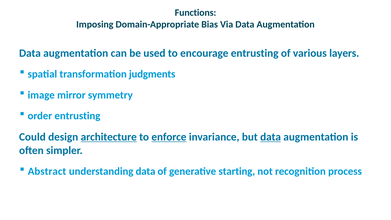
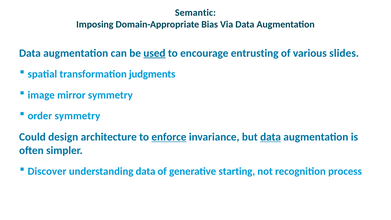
Functions: Functions -> Semantic (195, 13)
used underline: none -> present (154, 53)
layers: layers -> slides (344, 53)
order entrusting: entrusting -> symmetry (77, 116)
architecture underline: present -> none (109, 137)
Abstract: Abstract -> Discover (47, 171)
